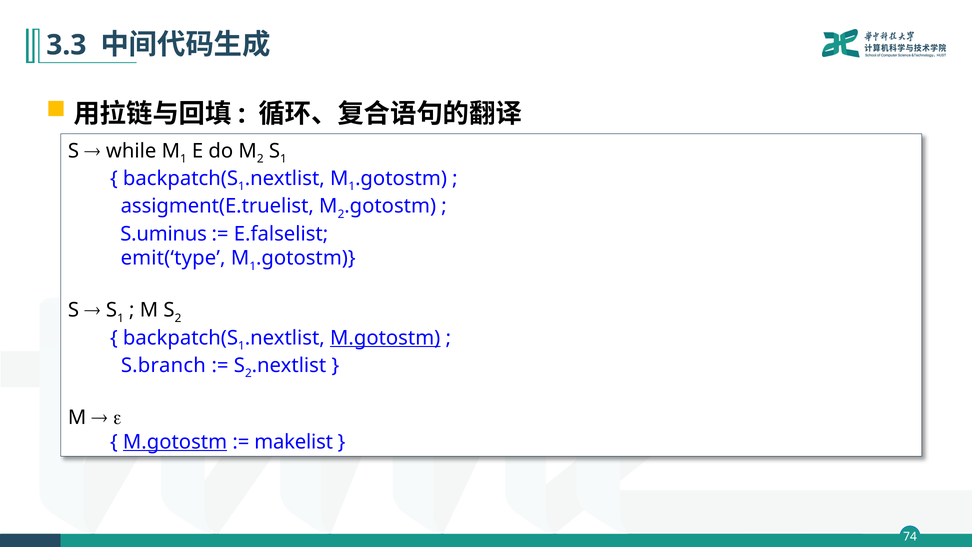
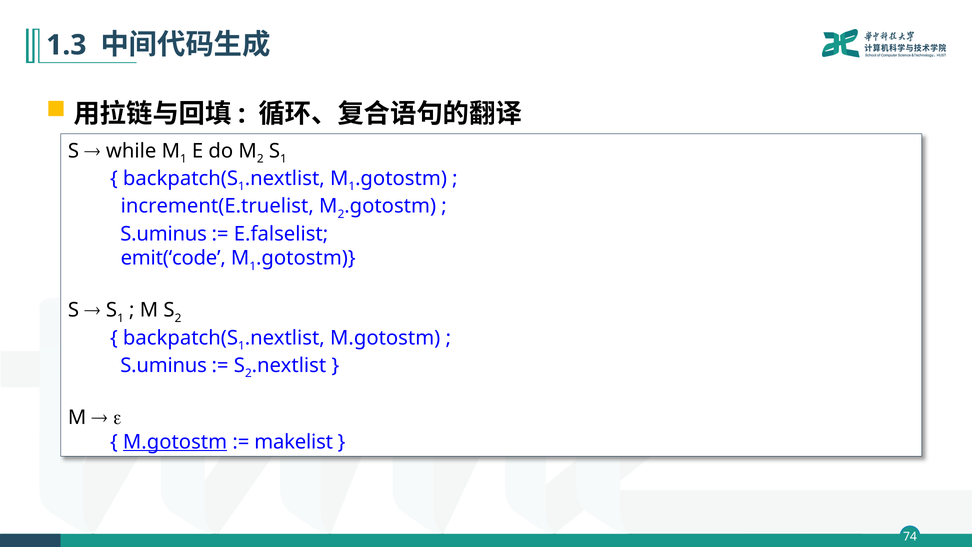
3.3: 3.3 -> 1.3 (66, 45)
assigment(E.truelist: assigment(E.truelist -> increment(E.truelist (217, 206)
emit(‘type: emit(‘type -> emit(‘code (173, 258)
M.gotostm underline: present -> none (385, 338)
S.branch: S.branch -> S.uminus (164, 365)
